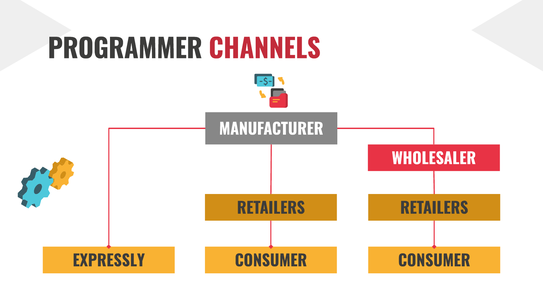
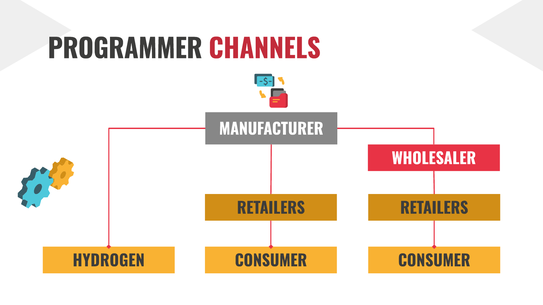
EXPRESSLY: EXPRESSLY -> HYDROGEN (109, 261)
